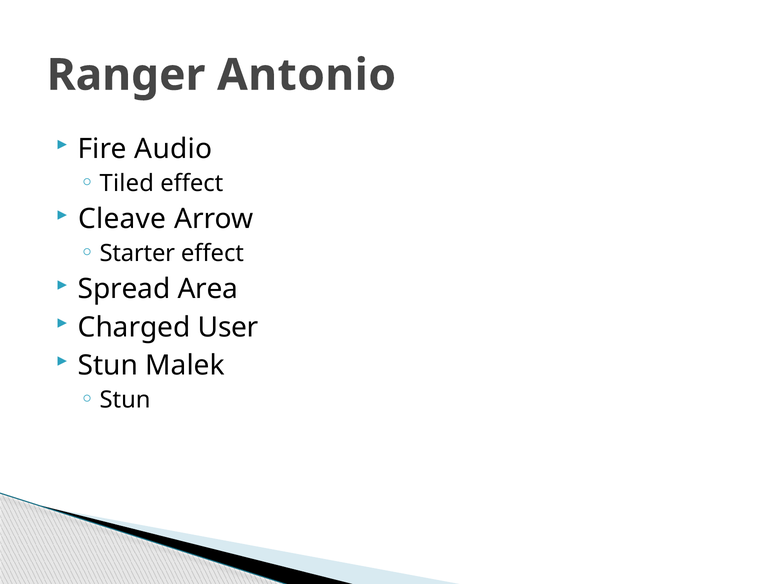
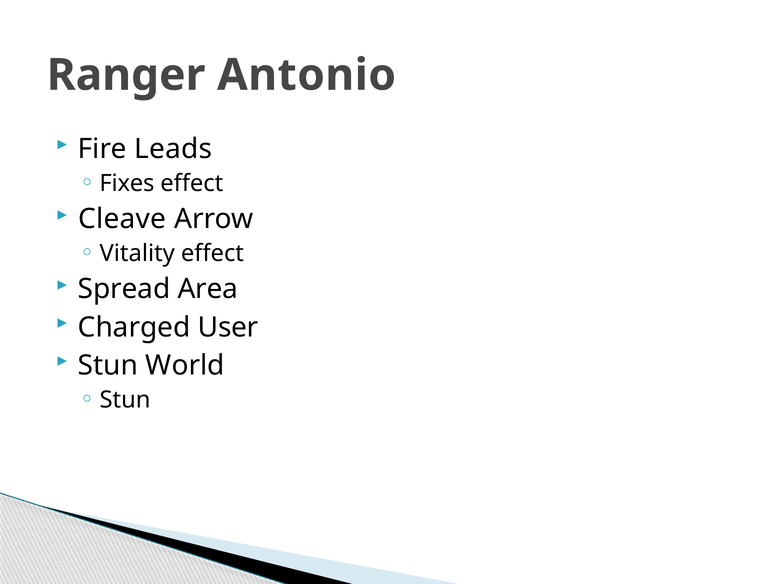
Audio: Audio -> Leads (173, 149)
Tiled: Tiled -> Fixes (127, 183)
Starter: Starter -> Vitality (137, 253)
Malek: Malek -> World (185, 366)
